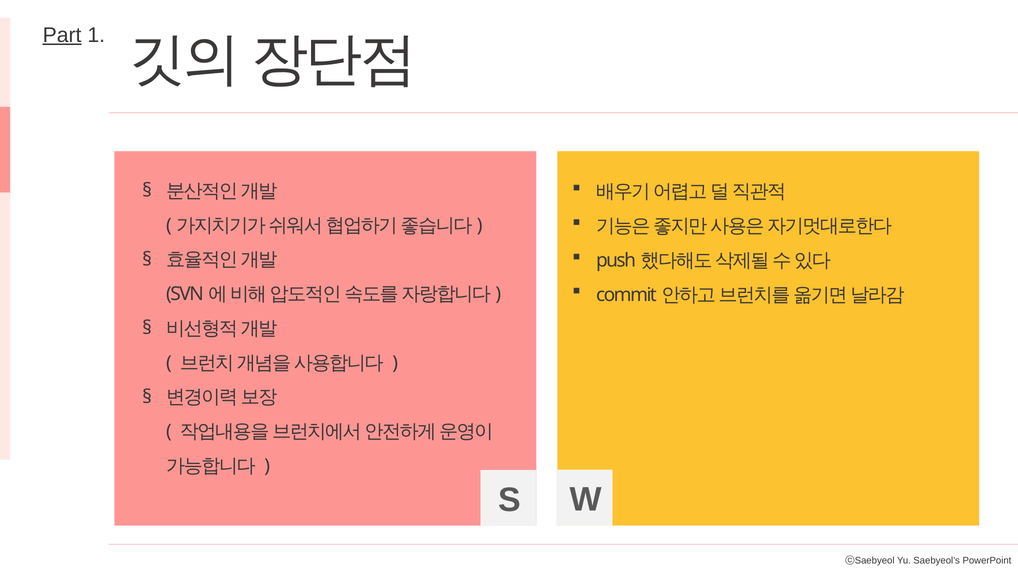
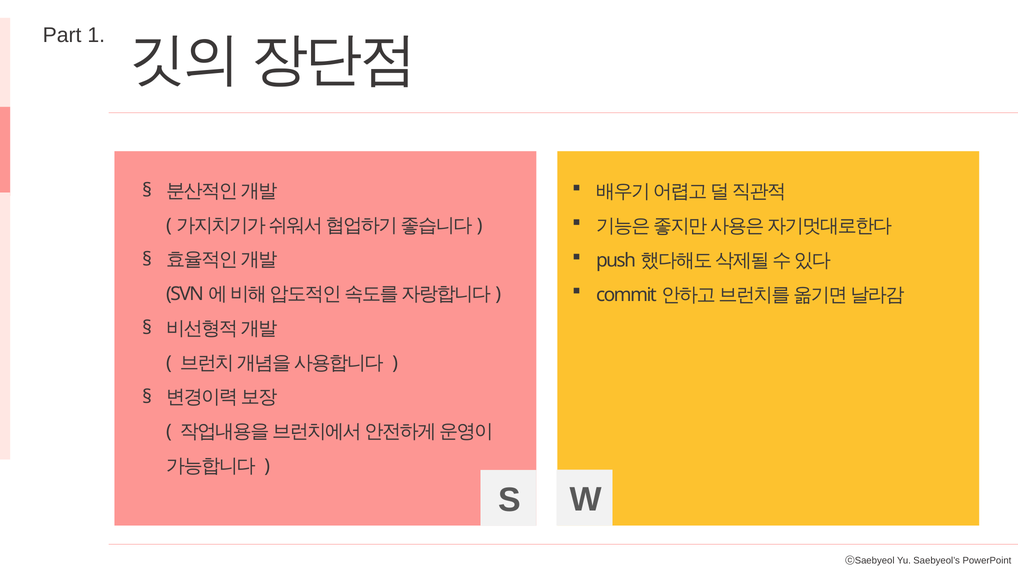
Part underline: present -> none (62, 35)
